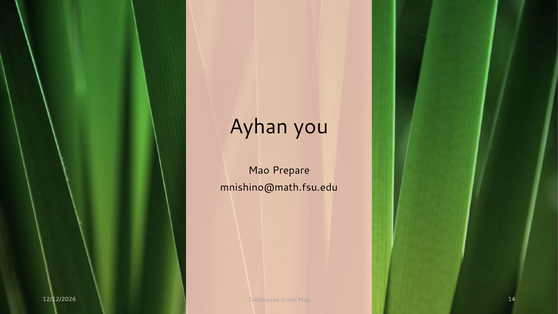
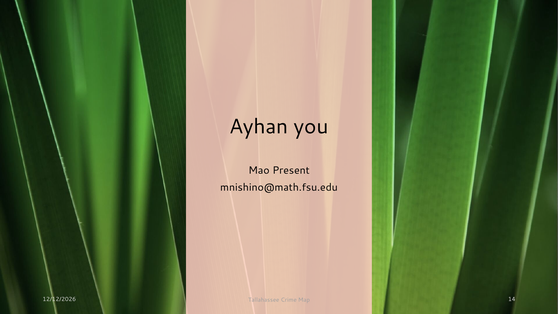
Prepare: Prepare -> Present (291, 170)
